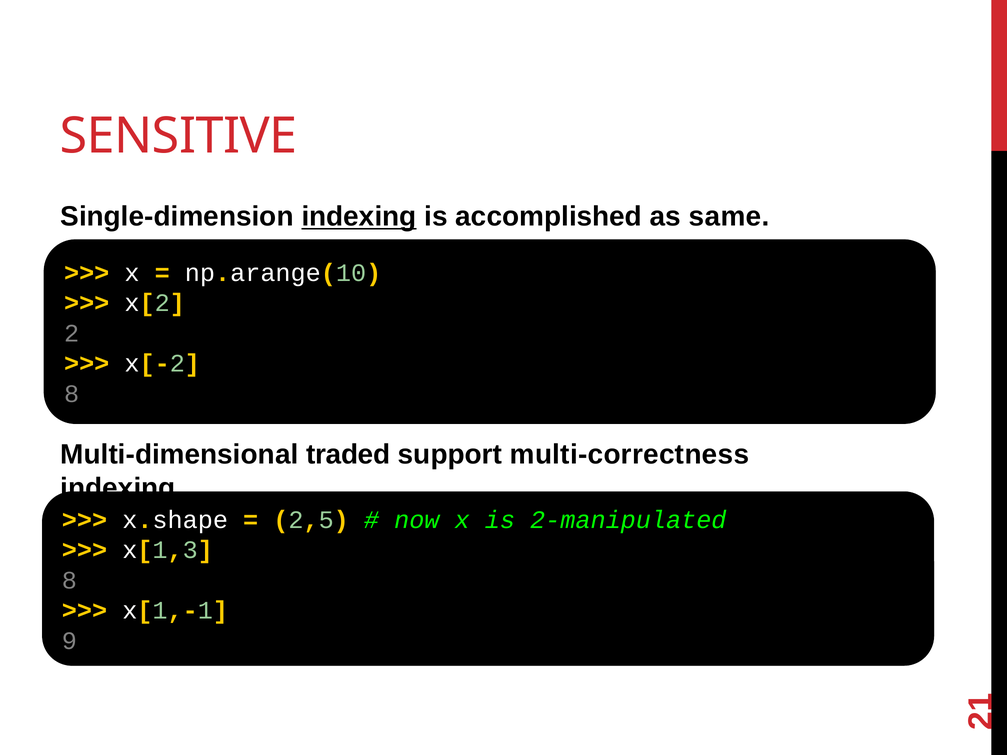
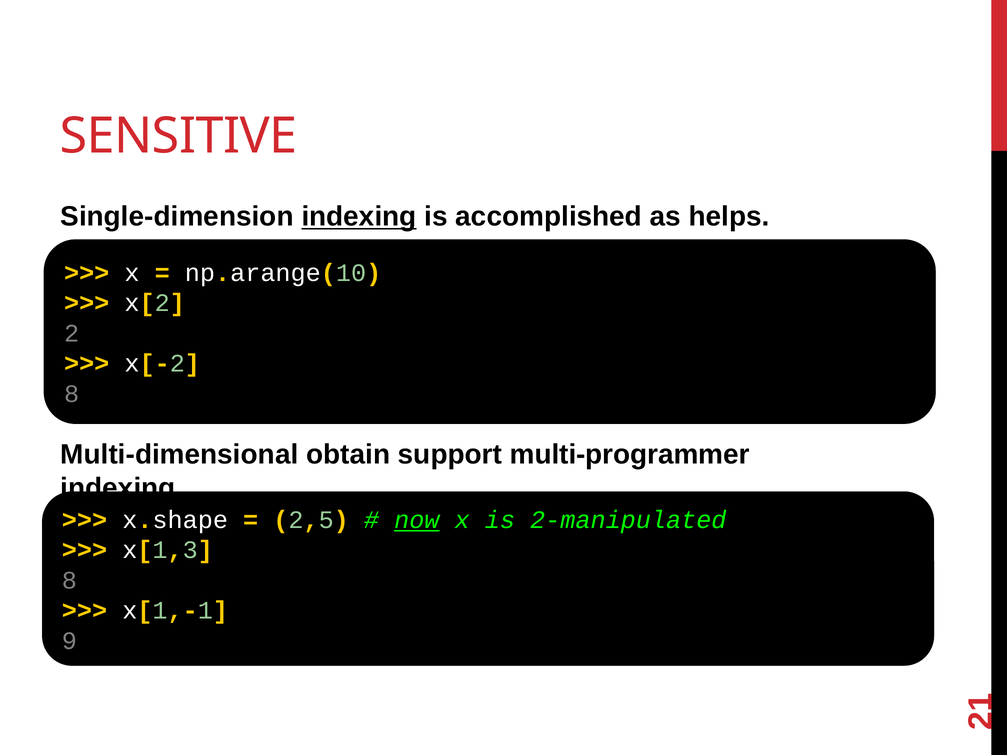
same: same -> helps (729, 217)
traded: traded -> obtain (348, 455)
multi-correctness: multi-correctness -> multi-programmer (630, 455)
now underline: none -> present (417, 520)
